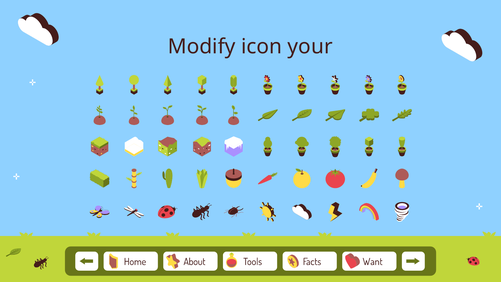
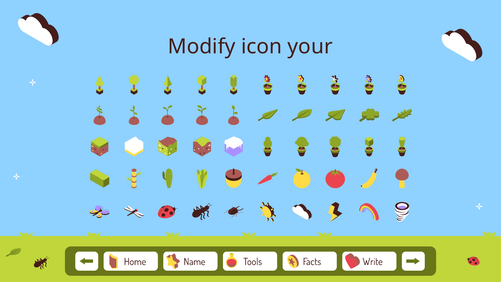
About: About -> Name (194, 262)
Want: Want -> Write (373, 262)
